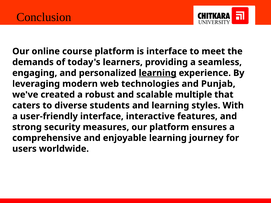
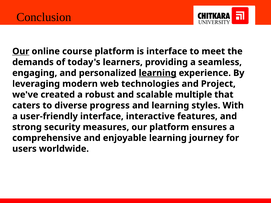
Our underline: none -> present (21, 51)
Punjab: Punjab -> Project (218, 84)
students: students -> progress (110, 106)
